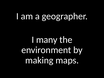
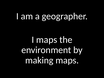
I many: many -> maps (47, 40)
